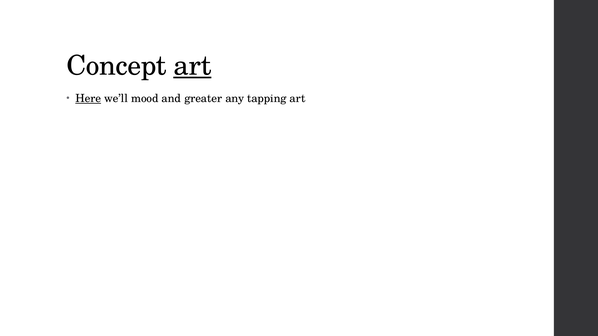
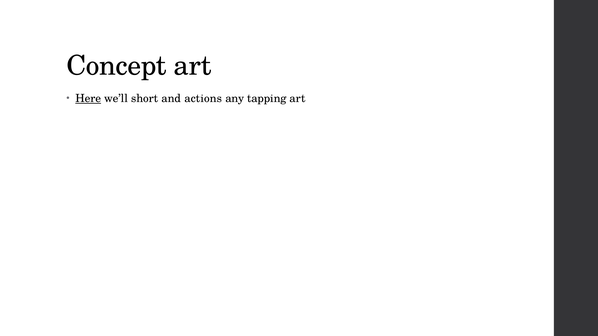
art underline: present -> none (192, 66)
mood: mood -> short (145, 98)
greater: greater -> actions (203, 98)
